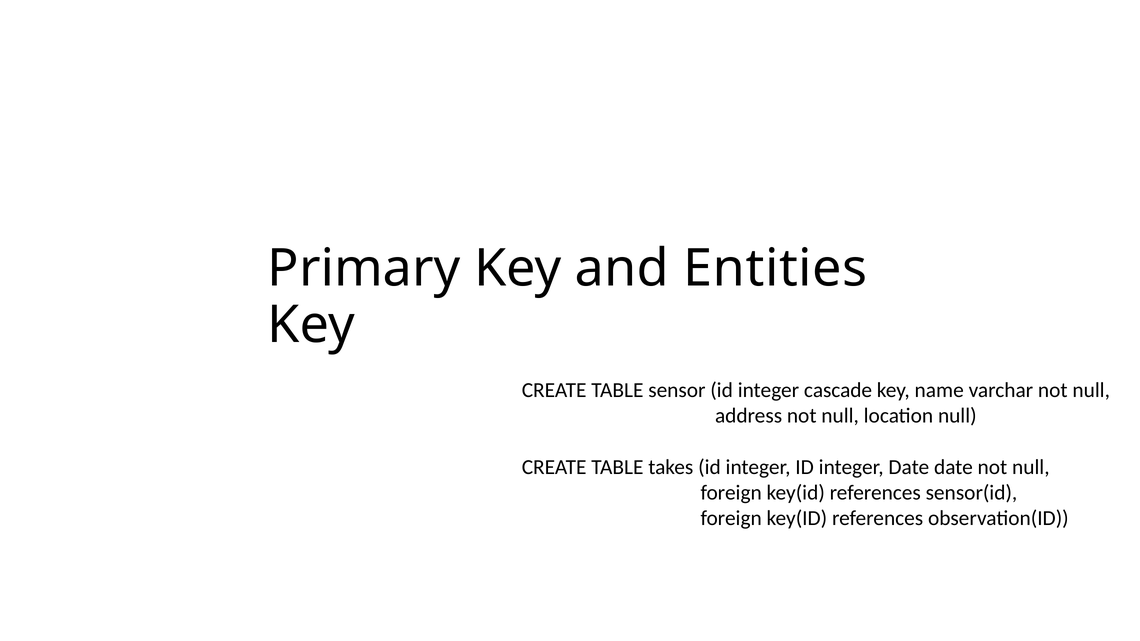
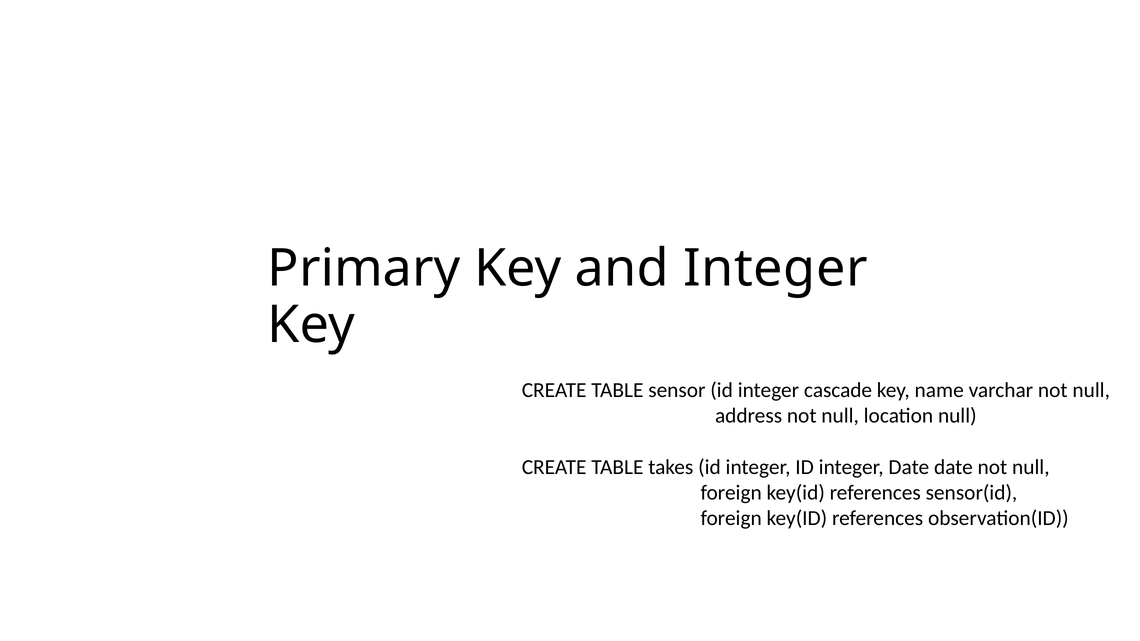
and Entities: Entities -> Integer (775, 269)
